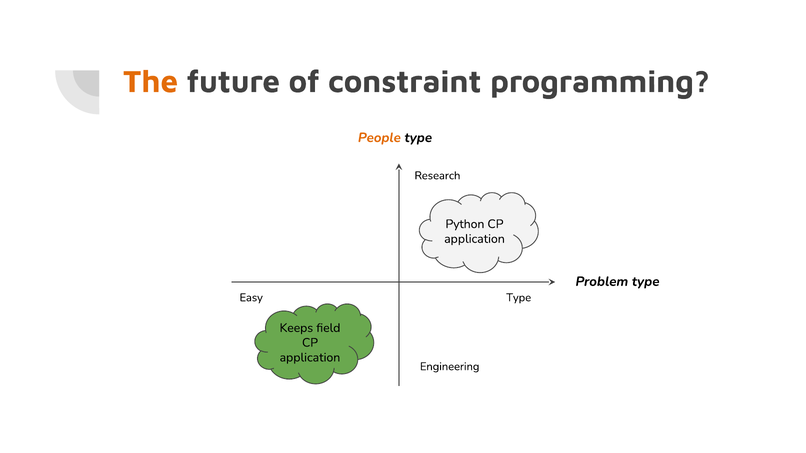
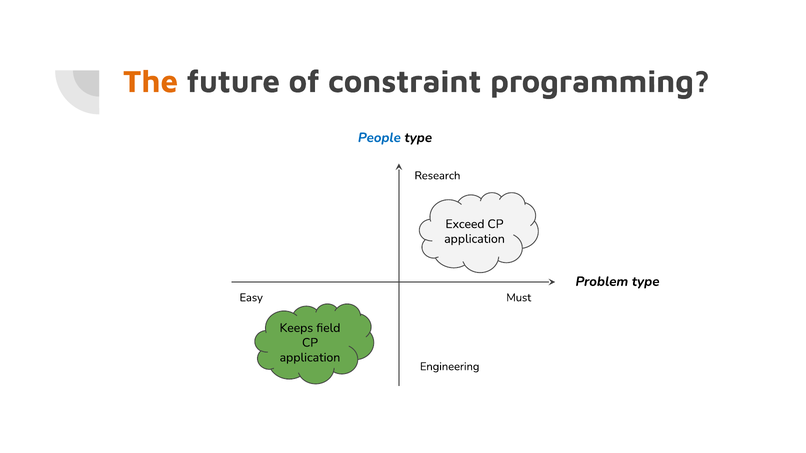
People colour: orange -> blue (379, 138)
Python: Python -> Exceed (465, 224)
Easy Type: Type -> Must (519, 298)
